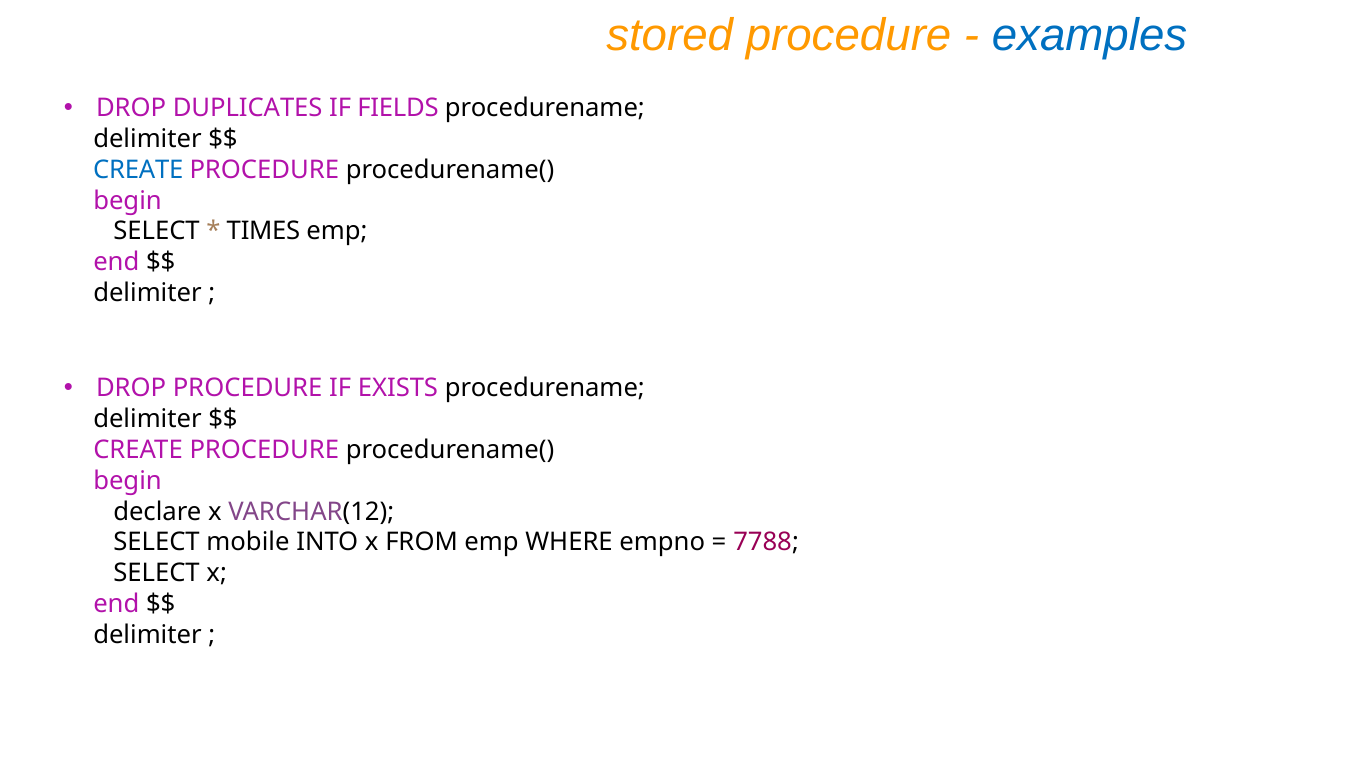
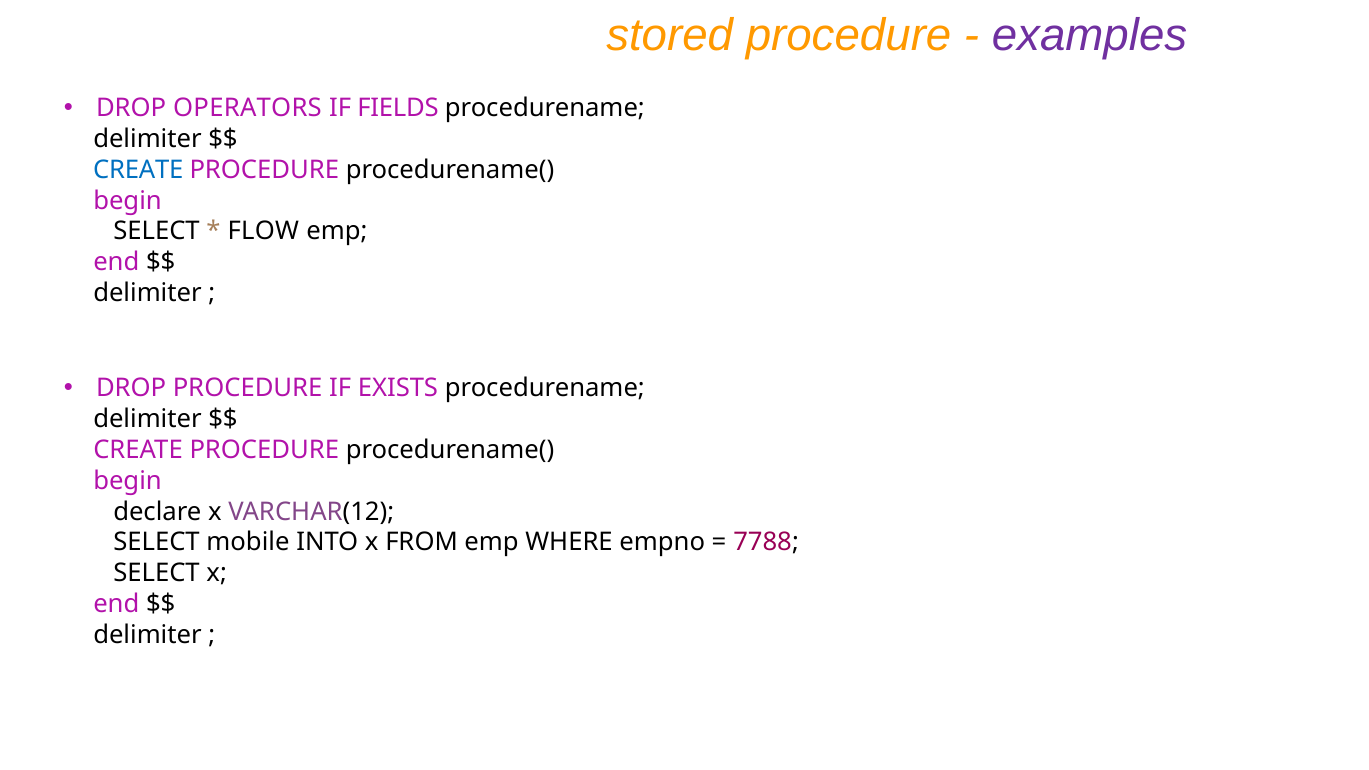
examples colour: blue -> purple (1089, 36)
DUPLICATES: DUPLICATES -> OPERATORS (248, 108)
TIMES: TIMES -> FLOW (263, 231)
